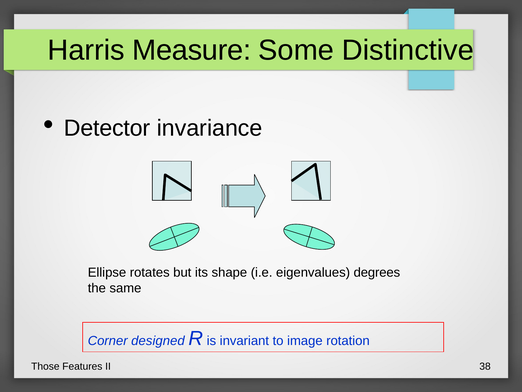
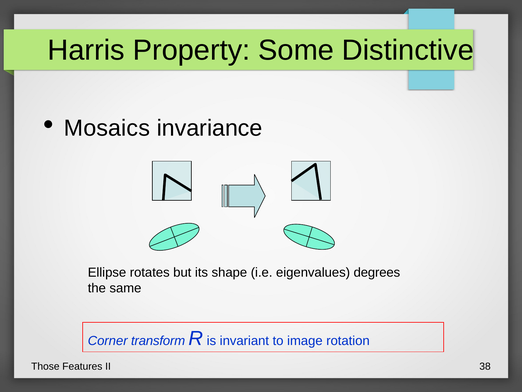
Measure: Measure -> Property (192, 50)
Detector: Detector -> Mosaics (107, 128)
designed: designed -> transform (158, 340)
